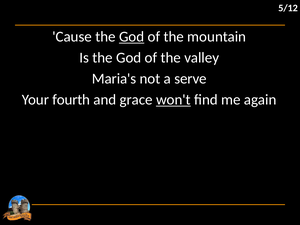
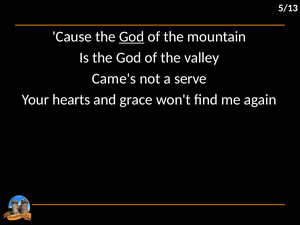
5/12: 5/12 -> 5/13 (288, 8)
Maria's: Maria's -> Came's (114, 79)
fourth: fourth -> hearts (71, 100)
won't underline: present -> none (173, 100)
